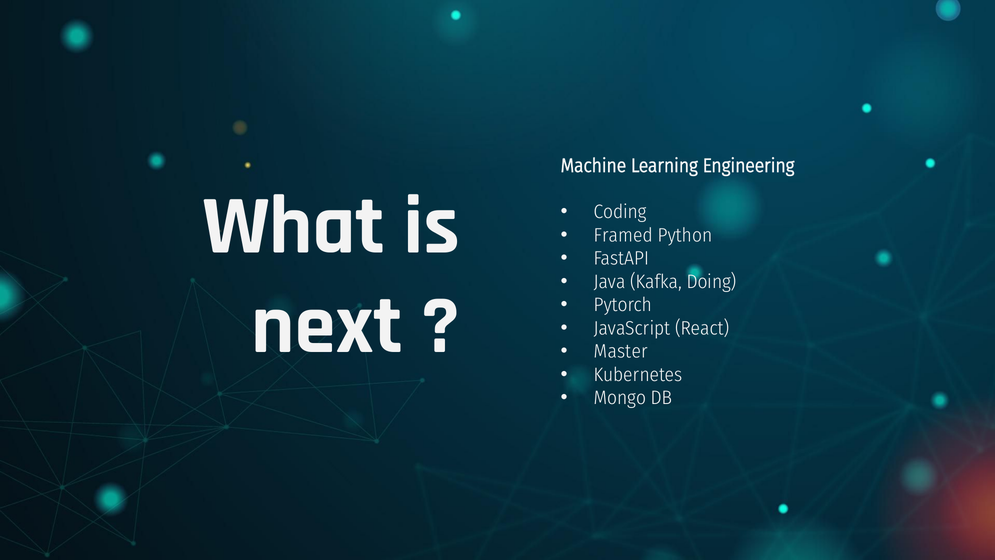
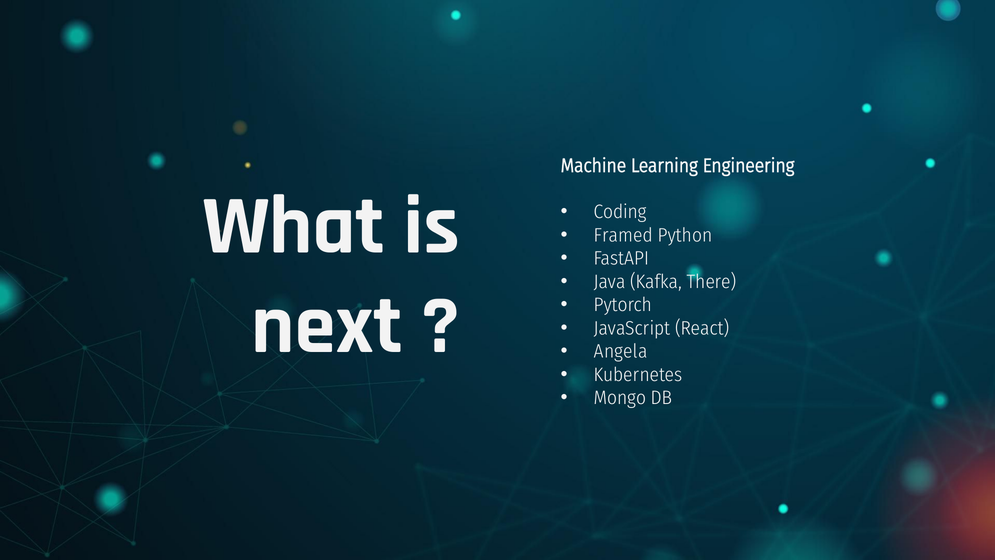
Doing: Doing -> There (712, 282)
Master: Master -> Angela (621, 351)
